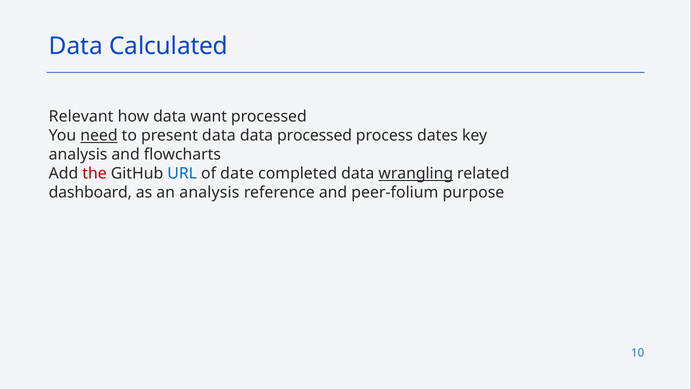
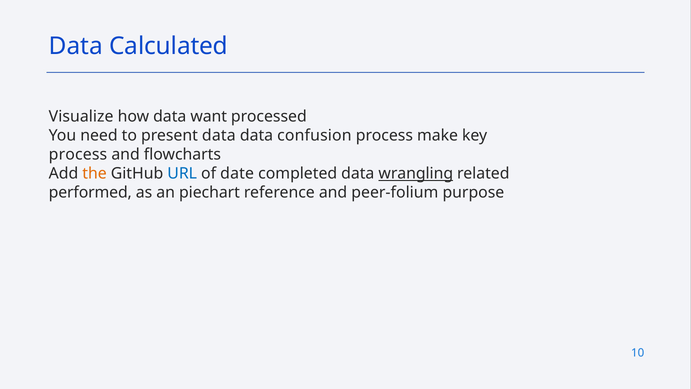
Relevant: Relevant -> Visualize (81, 117)
need underline: present -> none (99, 136)
data processed: processed -> confusion (314, 136)
dates: dates -> make (438, 136)
analysis: analysis -> process (78, 155)
the colour: red -> orange (95, 174)
dashboard: dashboard -> performed (90, 193)
an analysis: analysis -> piechart (209, 193)
